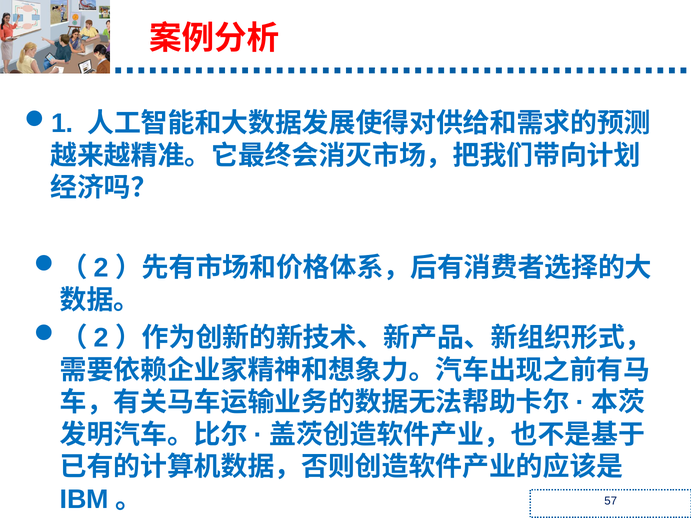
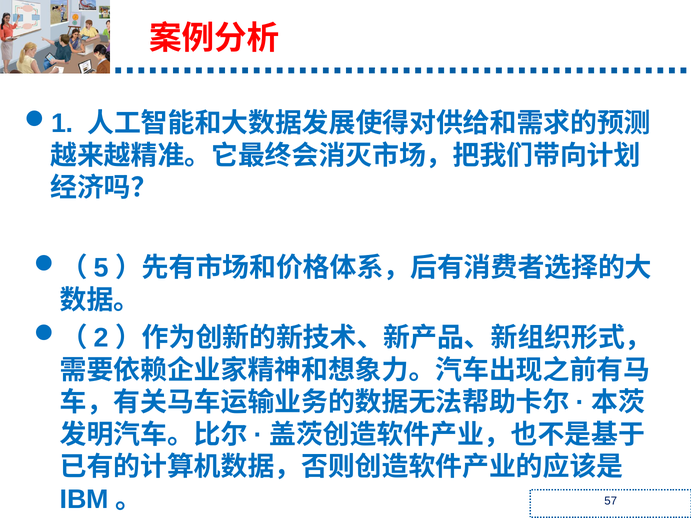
2: 2 -> 5 (101, 268)
